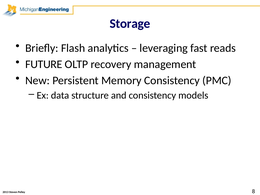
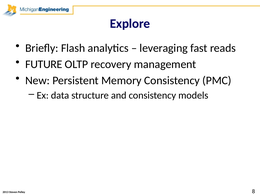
Storage: Storage -> Explore (130, 24)
